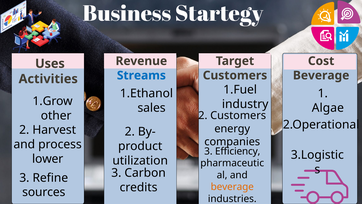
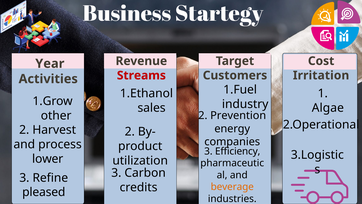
Uses: Uses -> Year (50, 63)
Beverage: Beverage -> Irritation (321, 75)
Streams colour: blue -> red (141, 75)
2 Customers: Customers -> Prevention (238, 115)
sources: sources -> pleased (44, 192)
